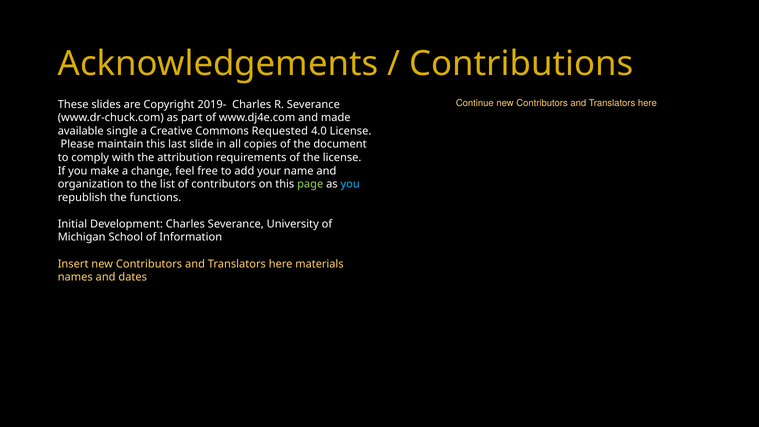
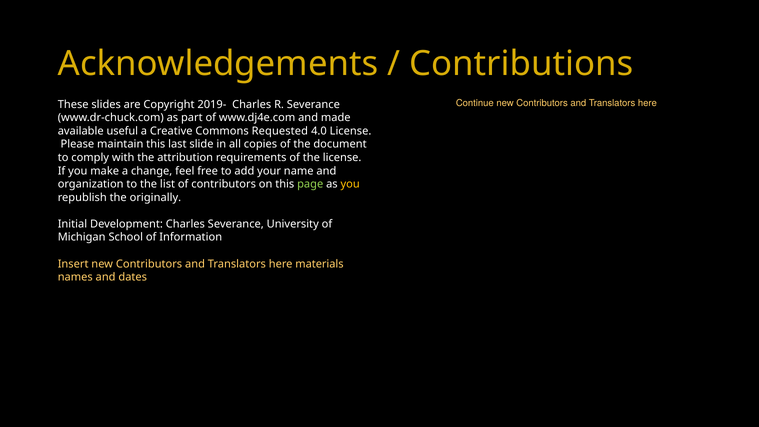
single: single -> useful (122, 131)
you colour: light blue -> yellow (350, 184)
functions: functions -> originally (155, 197)
